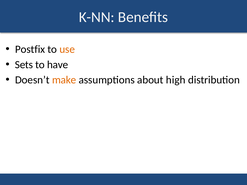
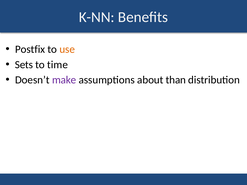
have: have -> time (58, 65)
make colour: orange -> purple (64, 80)
high: high -> than (176, 80)
